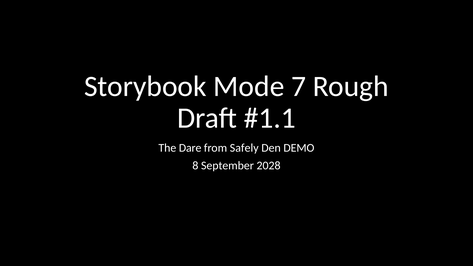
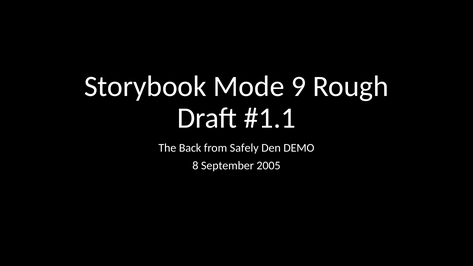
7: 7 -> 9 (299, 86)
Dare: Dare -> Back (190, 148)
2028: 2028 -> 2005 (269, 166)
